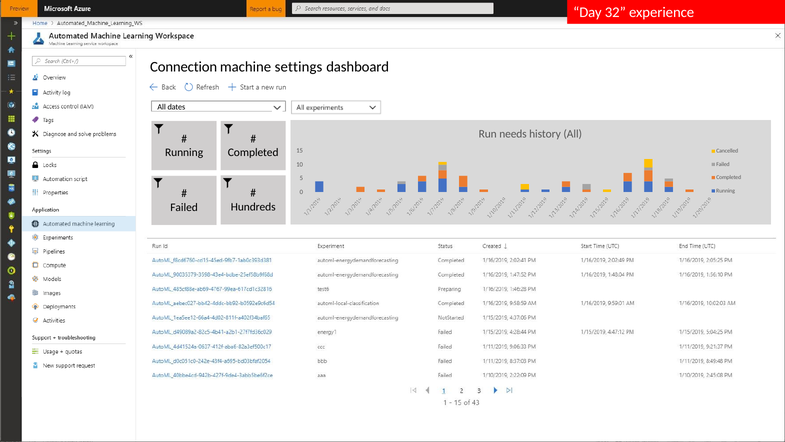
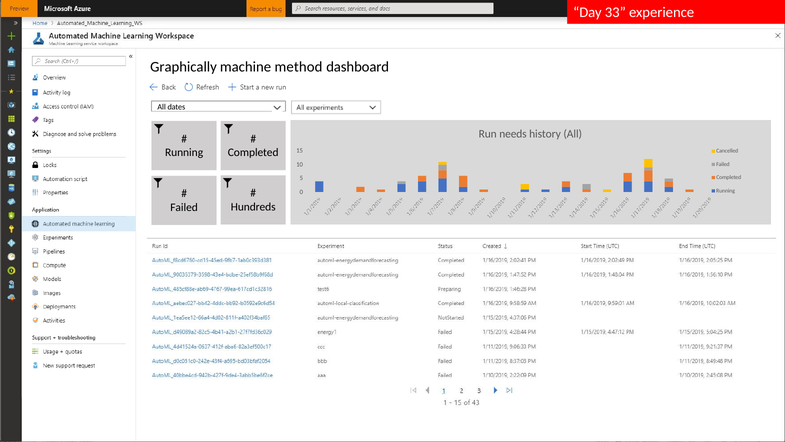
32: 32 -> 33 (615, 12)
Connection: Connection -> Graphically (184, 67)
settings: settings -> method (299, 67)
